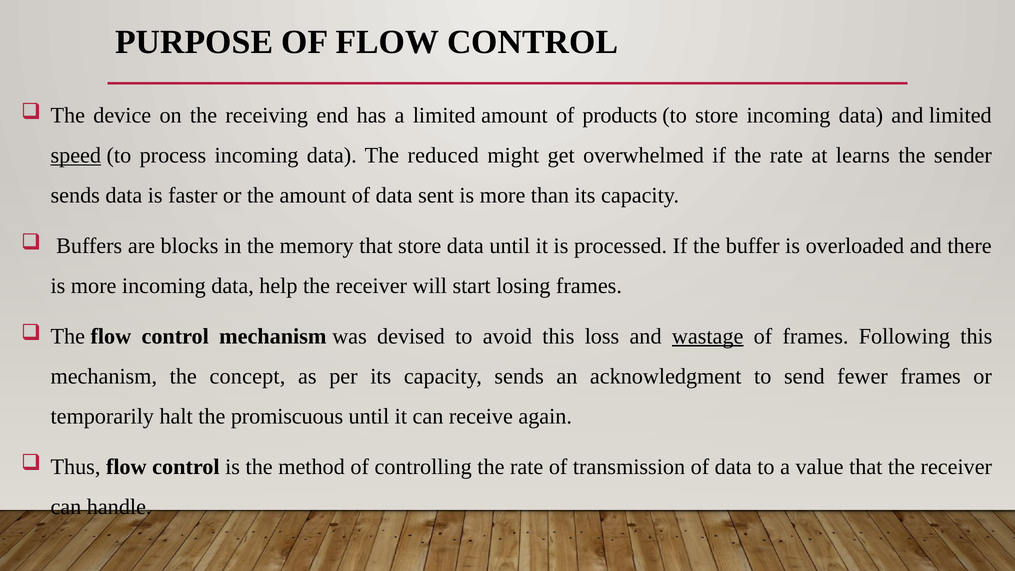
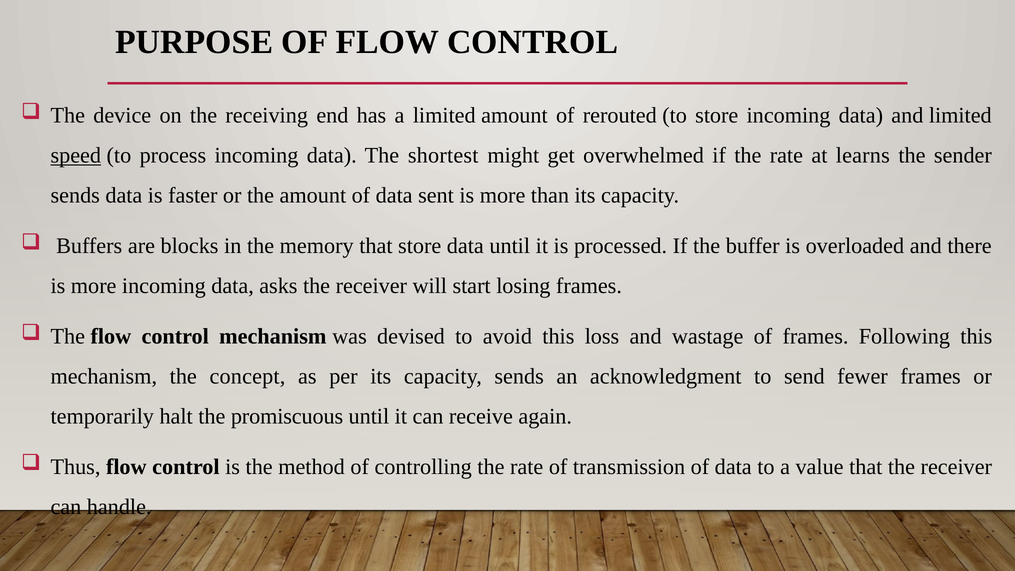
products: products -> rerouted (620, 115)
reduced: reduced -> shortest (443, 155)
help: help -> asks (278, 286)
wastage underline: present -> none (708, 336)
